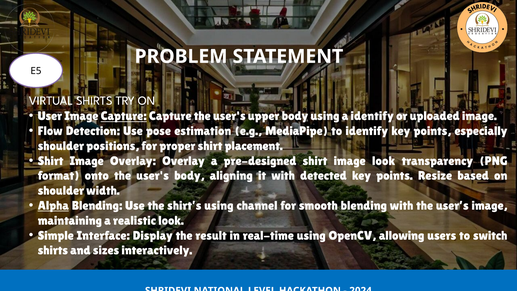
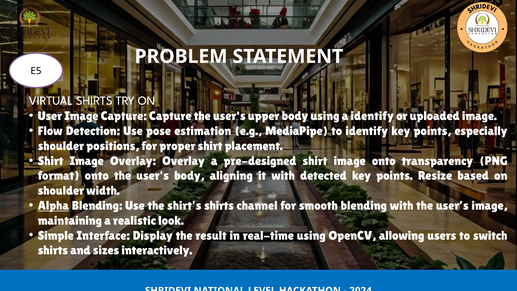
Capture underline: present -> none (124, 116)
image look: look -> onto (384, 161)
shirt’s using: using -> shirts (219, 206)
